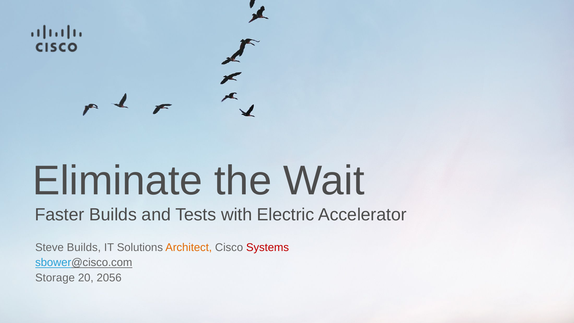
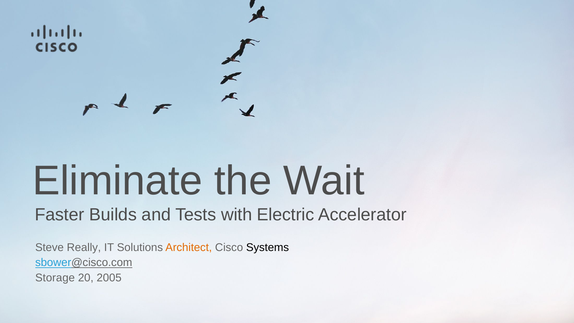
Steve Builds: Builds -> Really (84, 247)
Systems colour: red -> black (268, 247)
2056: 2056 -> 2005 (109, 278)
